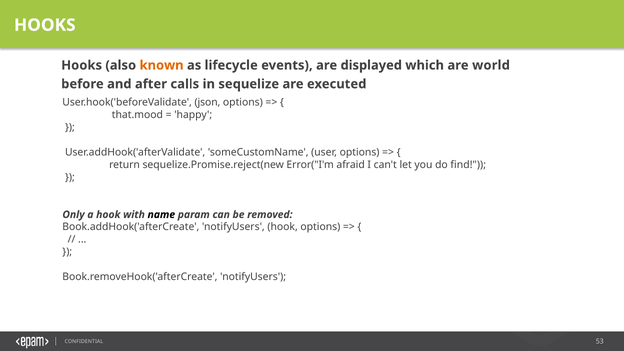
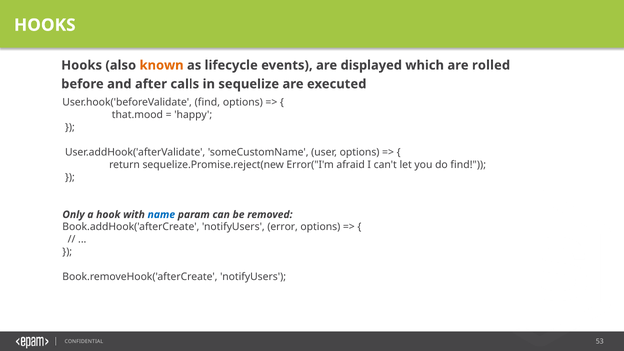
world: world -> rolled (491, 65)
User.hook('beforeValidate json: json -> find (207, 102)
name colour: black -> blue (161, 215)
notifyUsers hook: hook -> error (283, 227)
